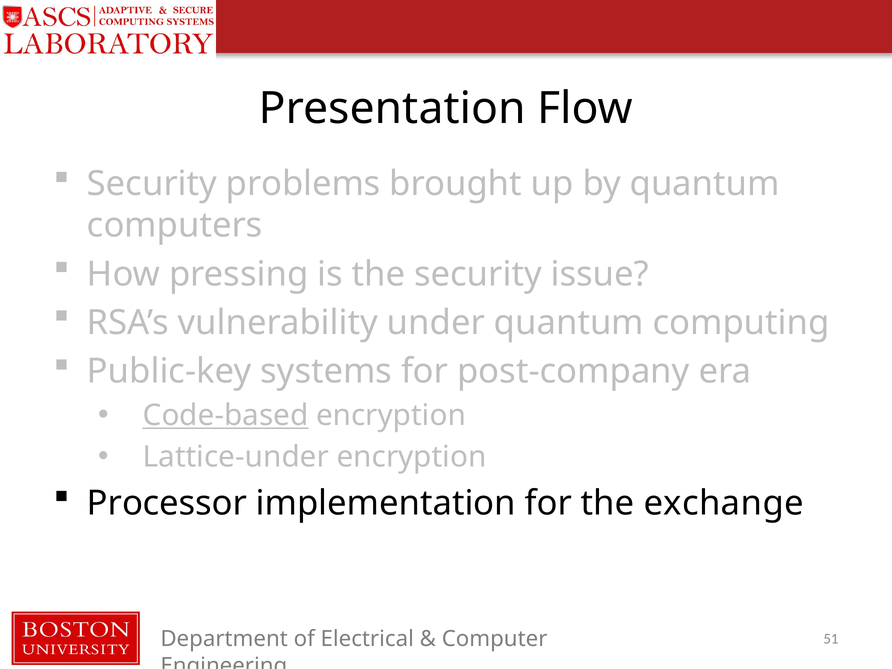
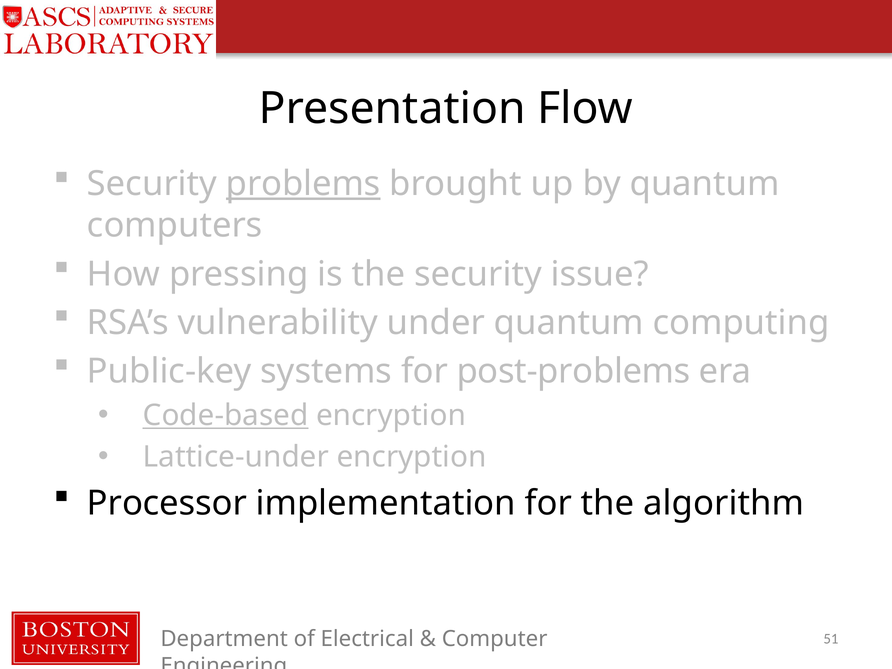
problems underline: none -> present (303, 184)
post-company: post-company -> post-problems (574, 371)
exchange: exchange -> algorithm (724, 503)
